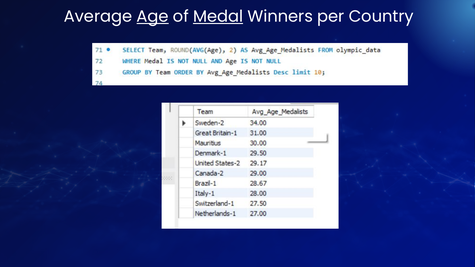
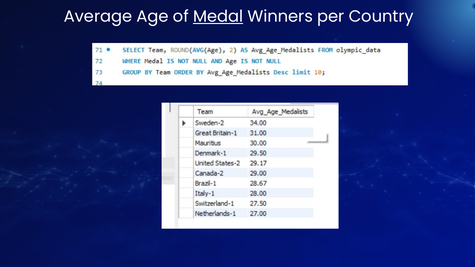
Age underline: present -> none (153, 16)
